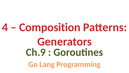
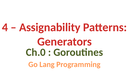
Composition: Composition -> Assignability (50, 27)
Ch.9: Ch.9 -> Ch.0 (36, 52)
